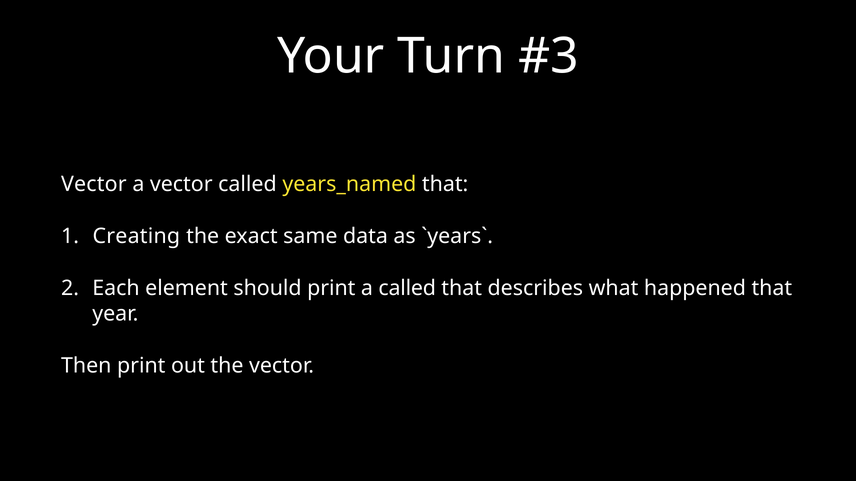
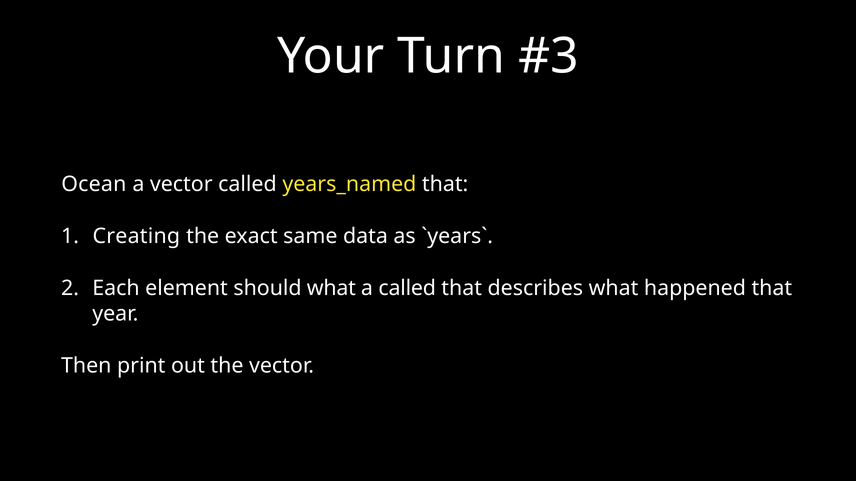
Vector: Vector -> Ocean (94, 184)
should print: print -> what (331, 288)
